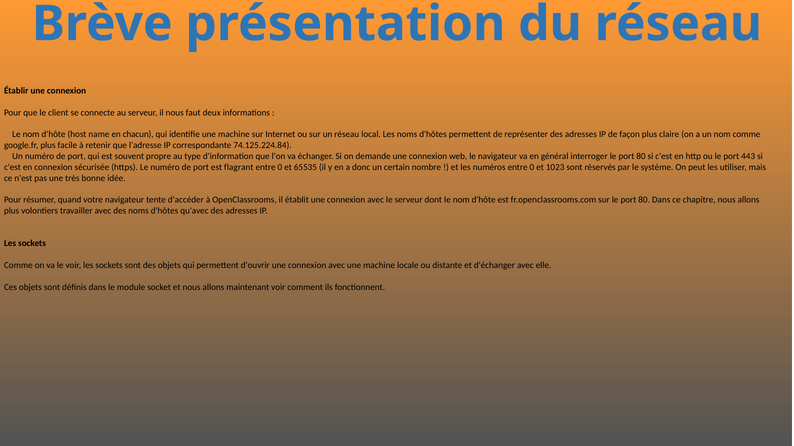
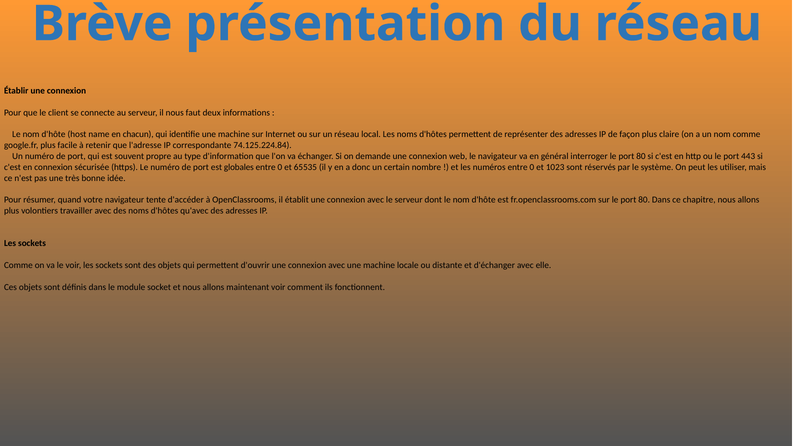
flagrant: flagrant -> globales (239, 167)
